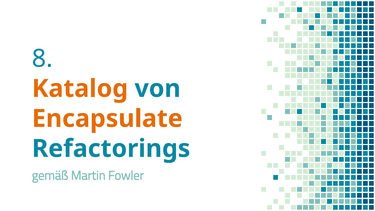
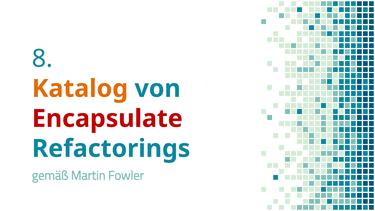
Encapsulate colour: orange -> red (107, 119)
